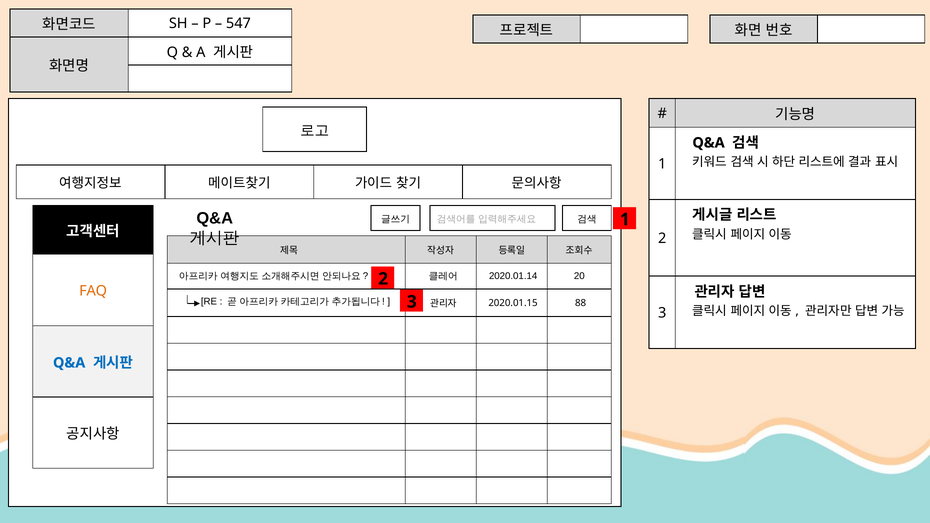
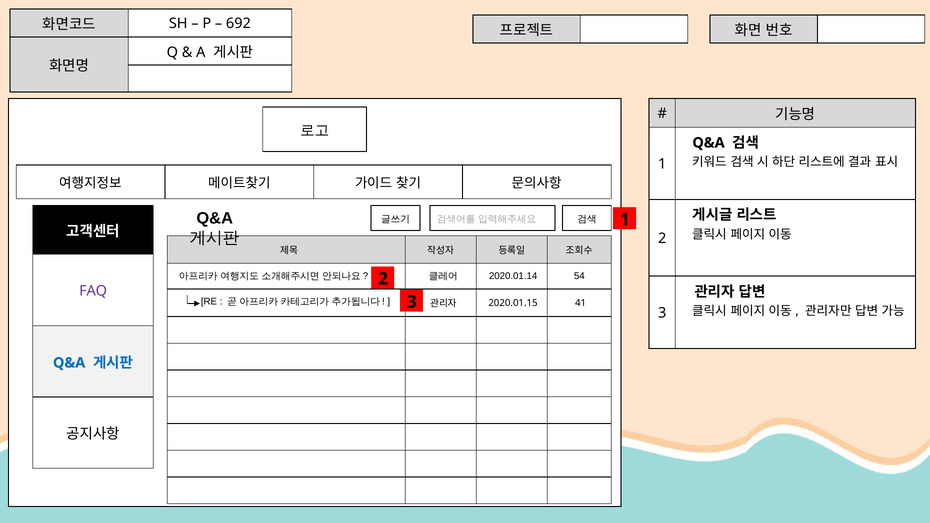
547: 547 -> 692 (238, 24)
20: 20 -> 54 (579, 276)
FAQ colour: orange -> purple (93, 291)
88: 88 -> 41 (581, 303)
